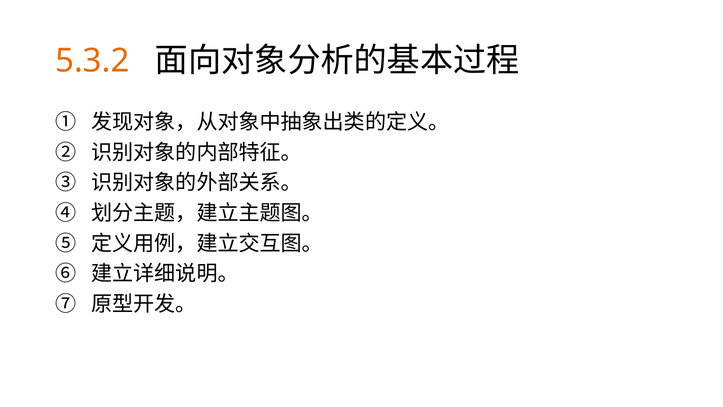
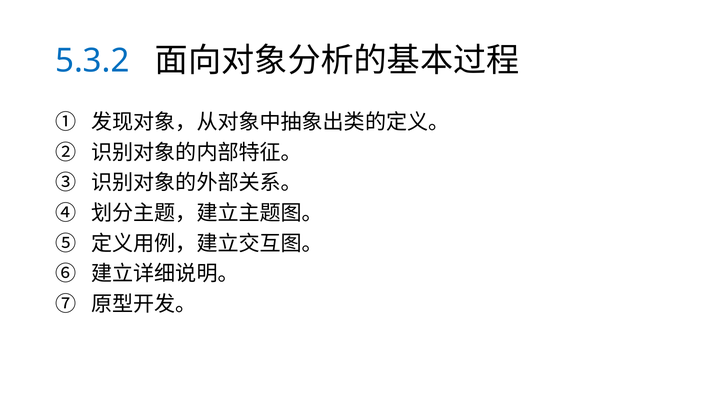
5.3.2 colour: orange -> blue (92, 61)
